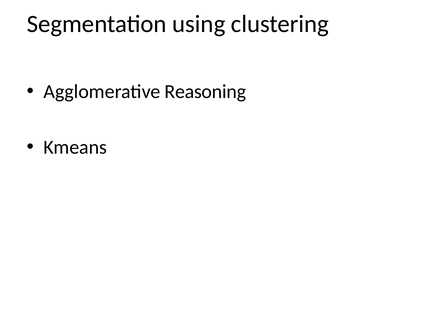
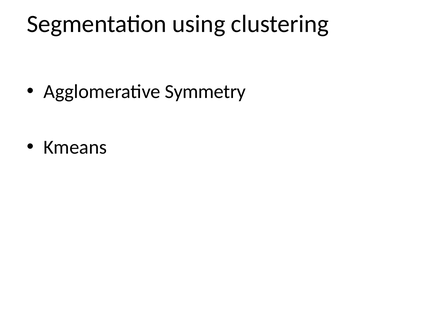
Reasoning: Reasoning -> Symmetry (205, 92)
